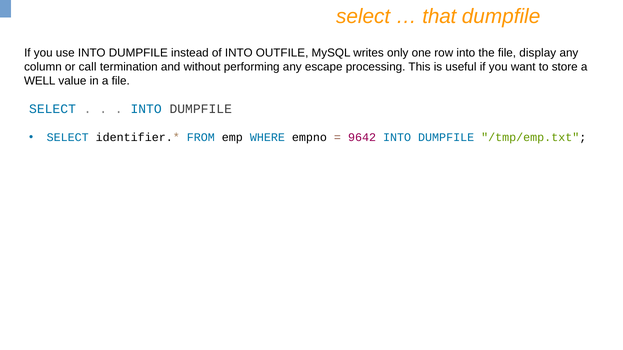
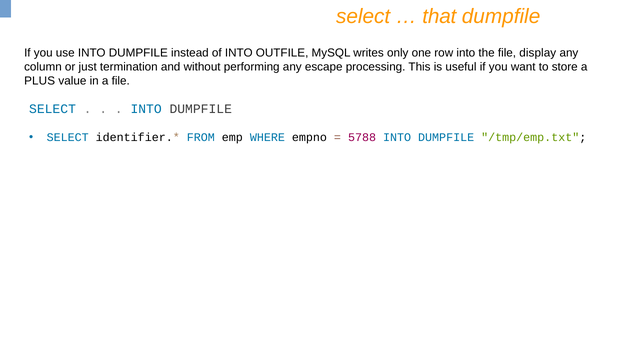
call: call -> just (88, 67)
WELL: WELL -> PLUS (40, 81)
9642: 9642 -> 5788 (362, 137)
